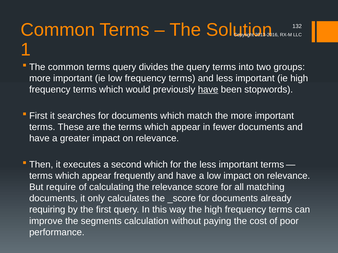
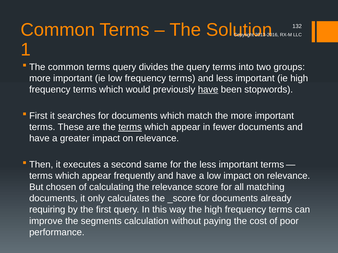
terms underline: none -> present (130, 127)
second which: which -> same (156, 165)
require: require -> chosen (61, 187)
